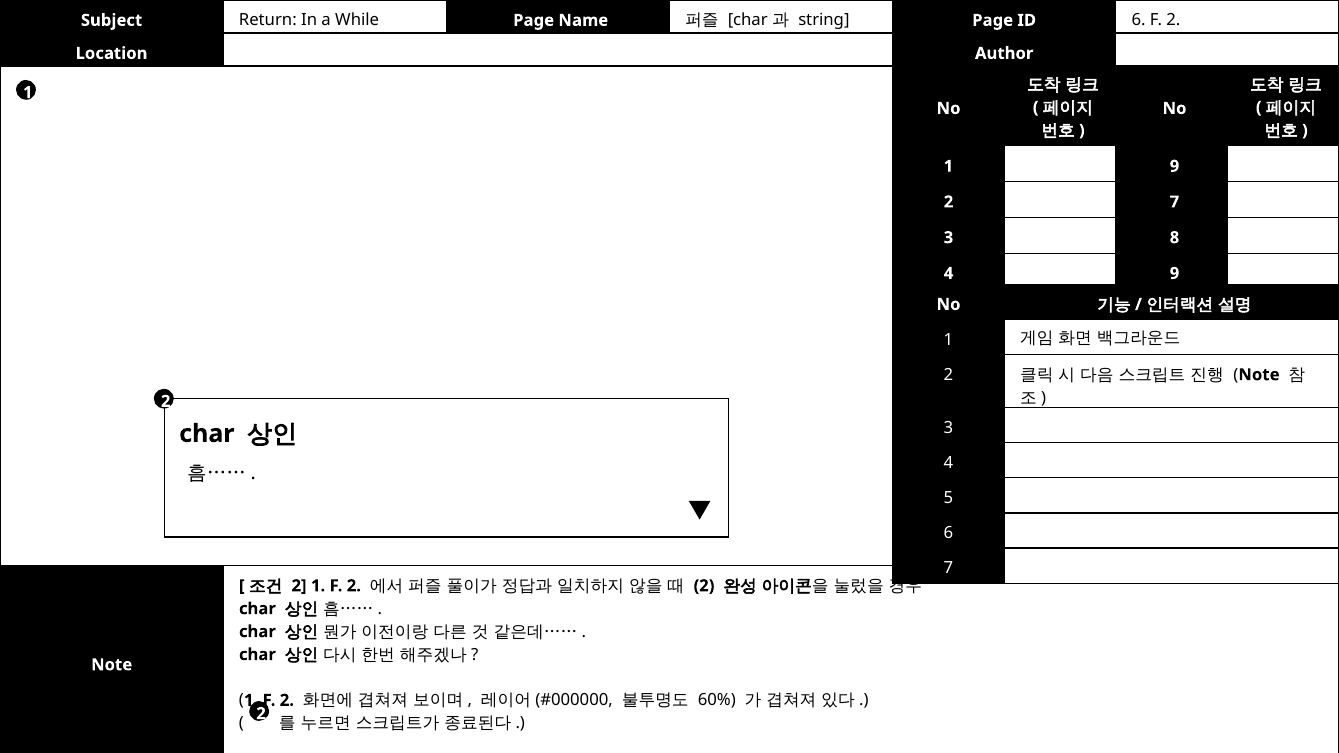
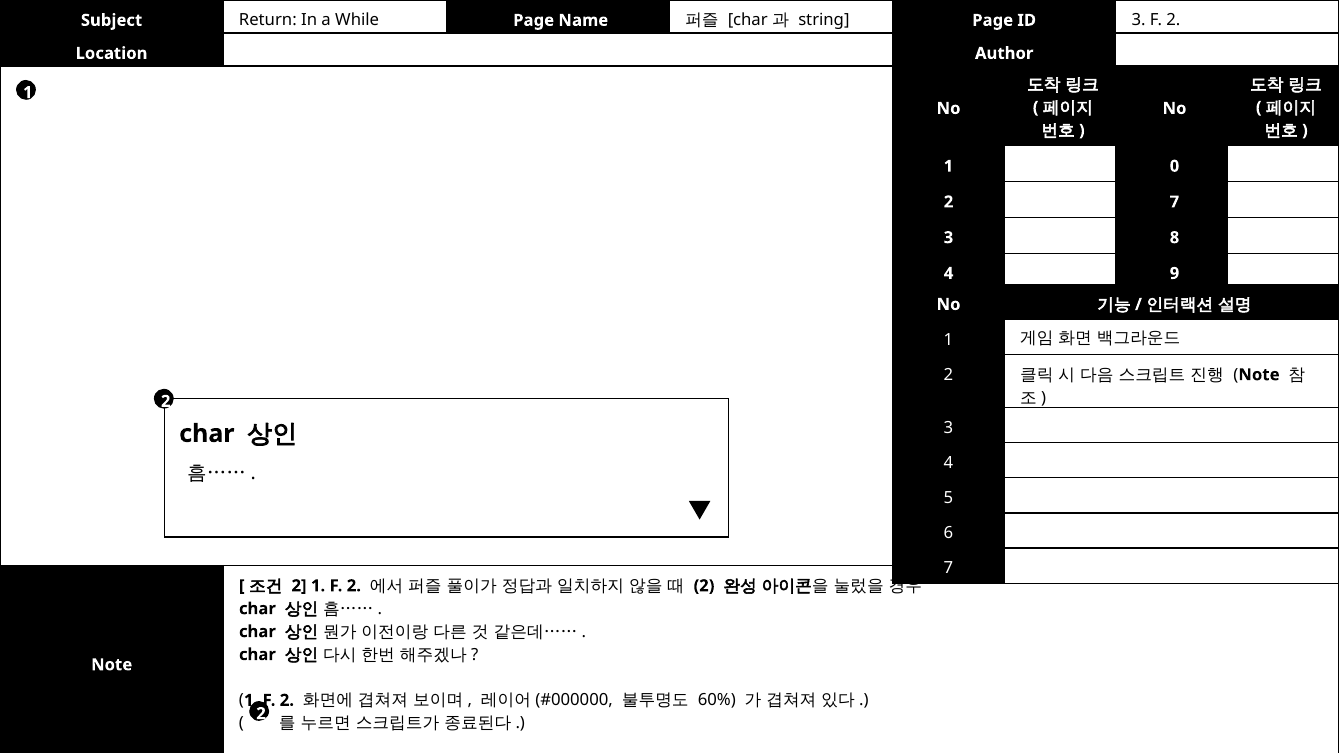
ID 6: 6 -> 3 (1139, 20)
1 9: 9 -> 0 (1174, 166)
